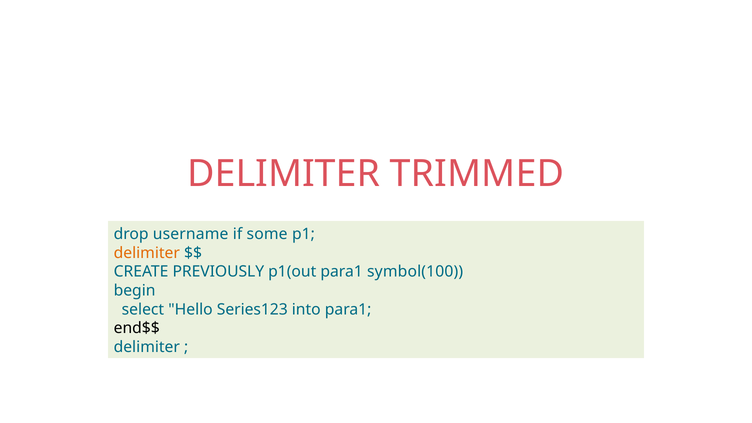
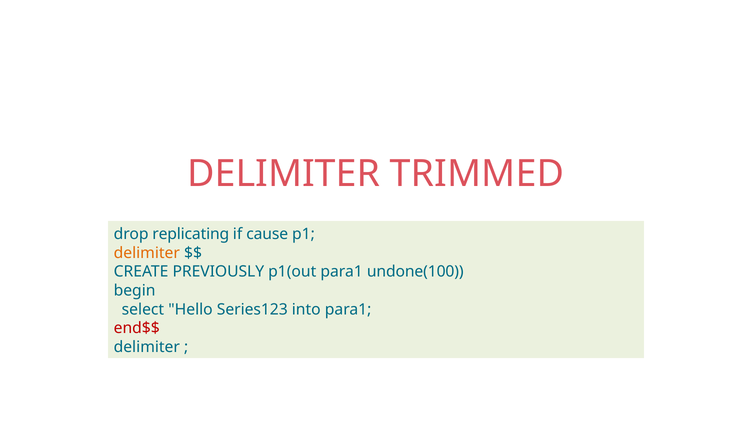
username: username -> replicating (191, 234)
some: some -> cause (267, 234)
symbol(100: symbol(100 -> undone(100 (415, 272)
end$$ colour: black -> red (137, 328)
